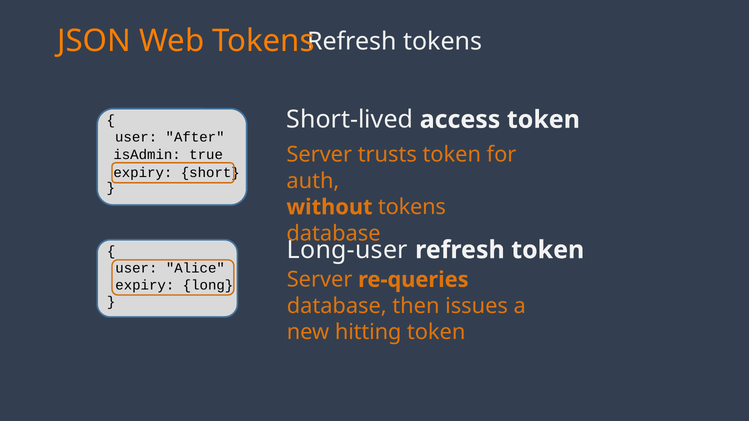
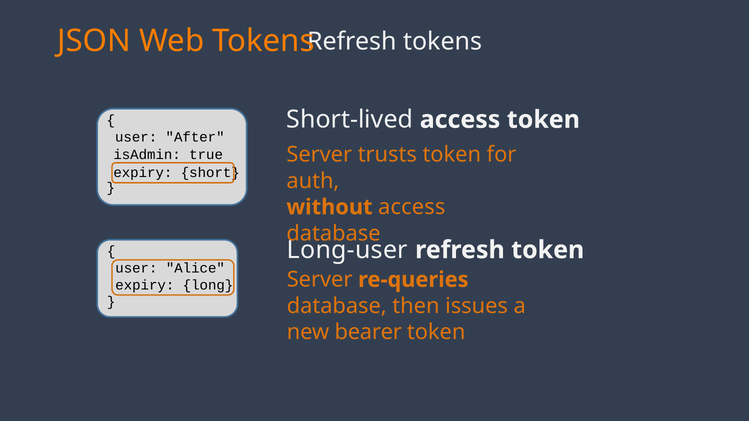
without tokens: tokens -> access (412, 207)
hitting: hitting -> bearer (368, 332)
